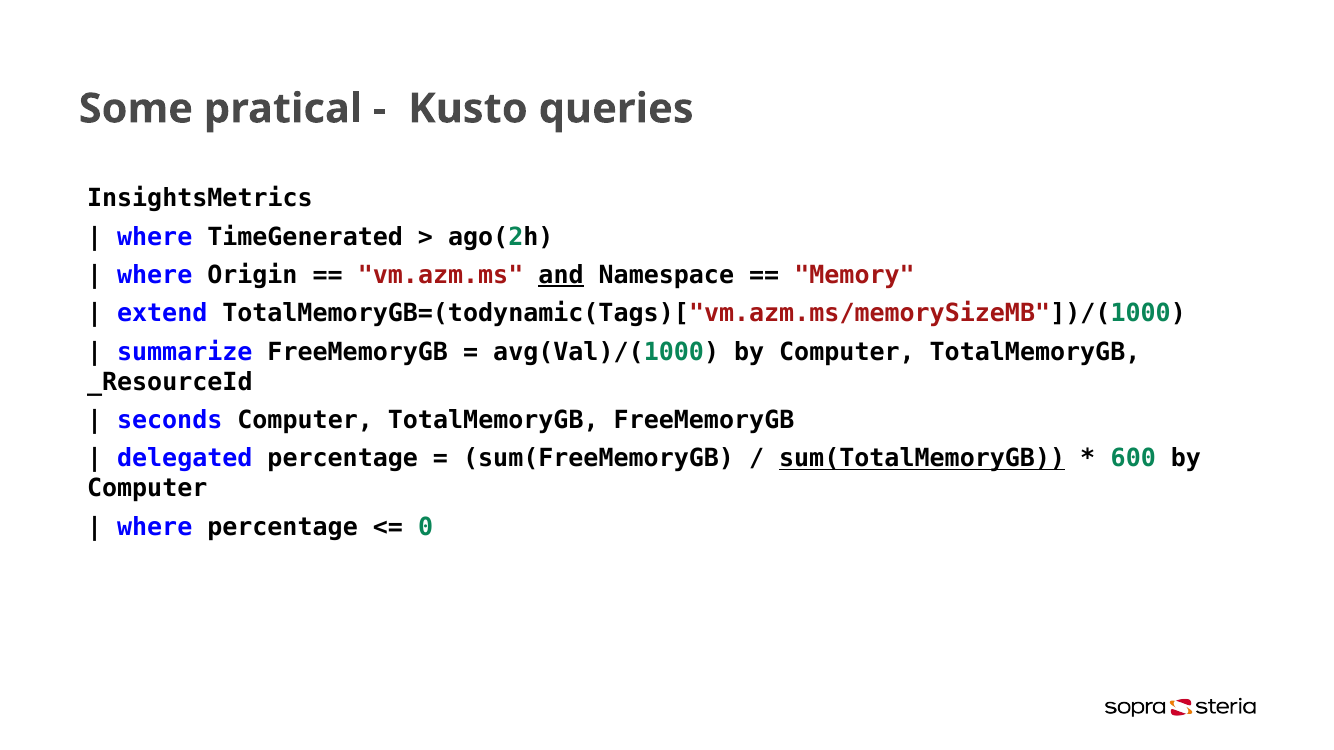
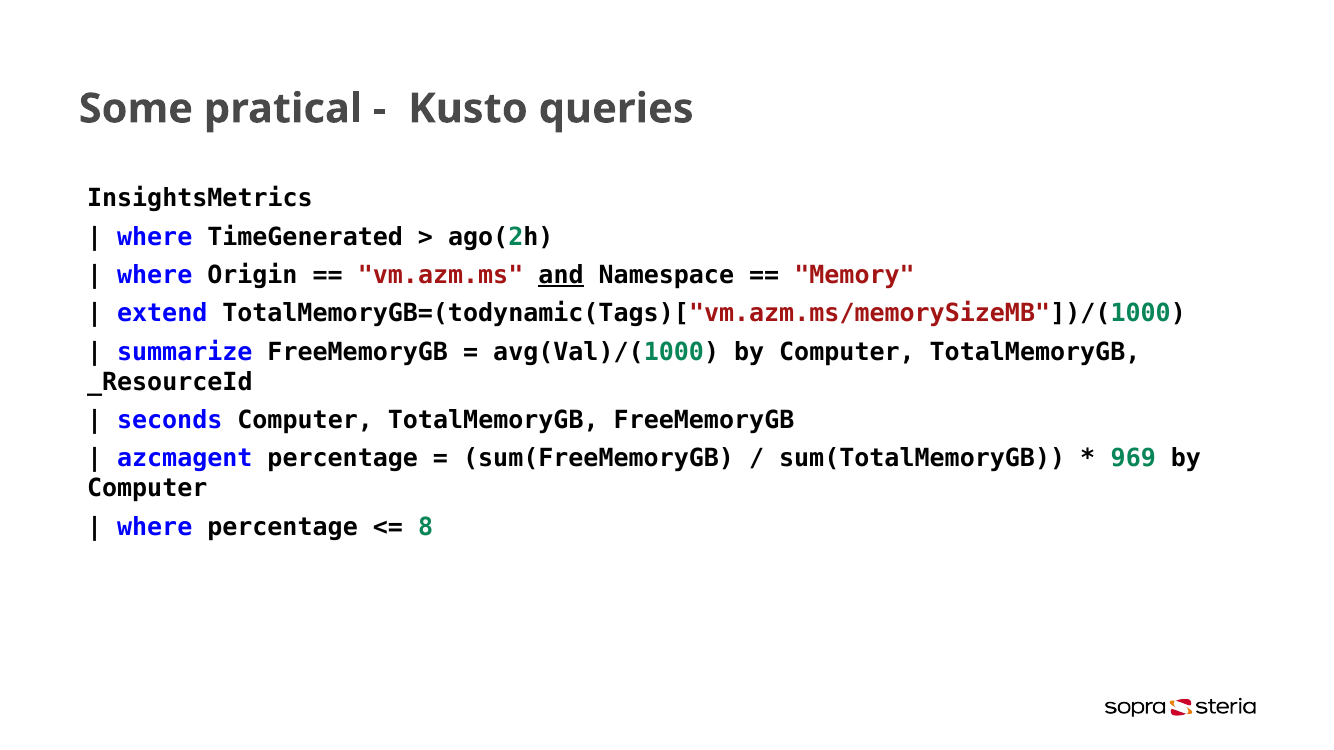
delegated: delegated -> azcmagent (185, 459)
sum(TotalMemoryGB underline: present -> none (922, 459)
600: 600 -> 969 (1133, 459)
0: 0 -> 8 (426, 527)
